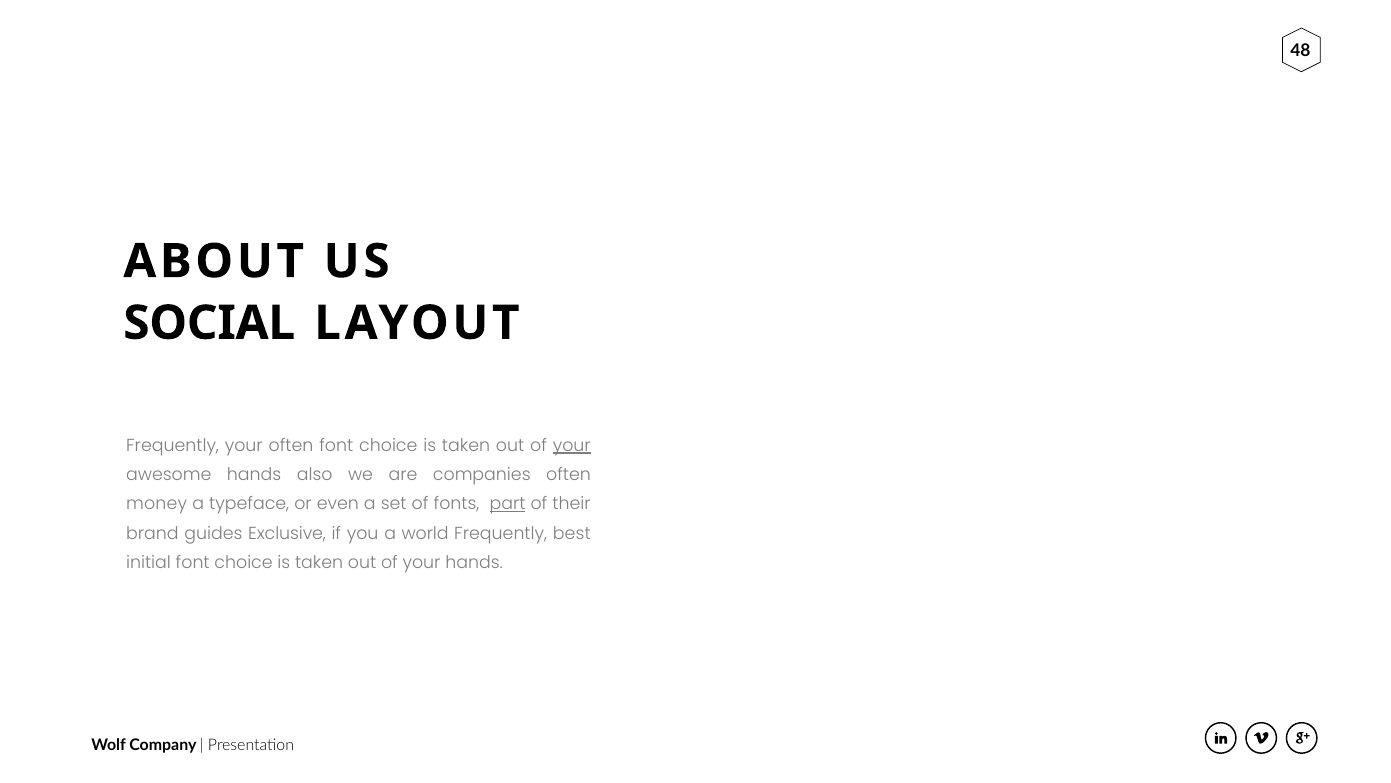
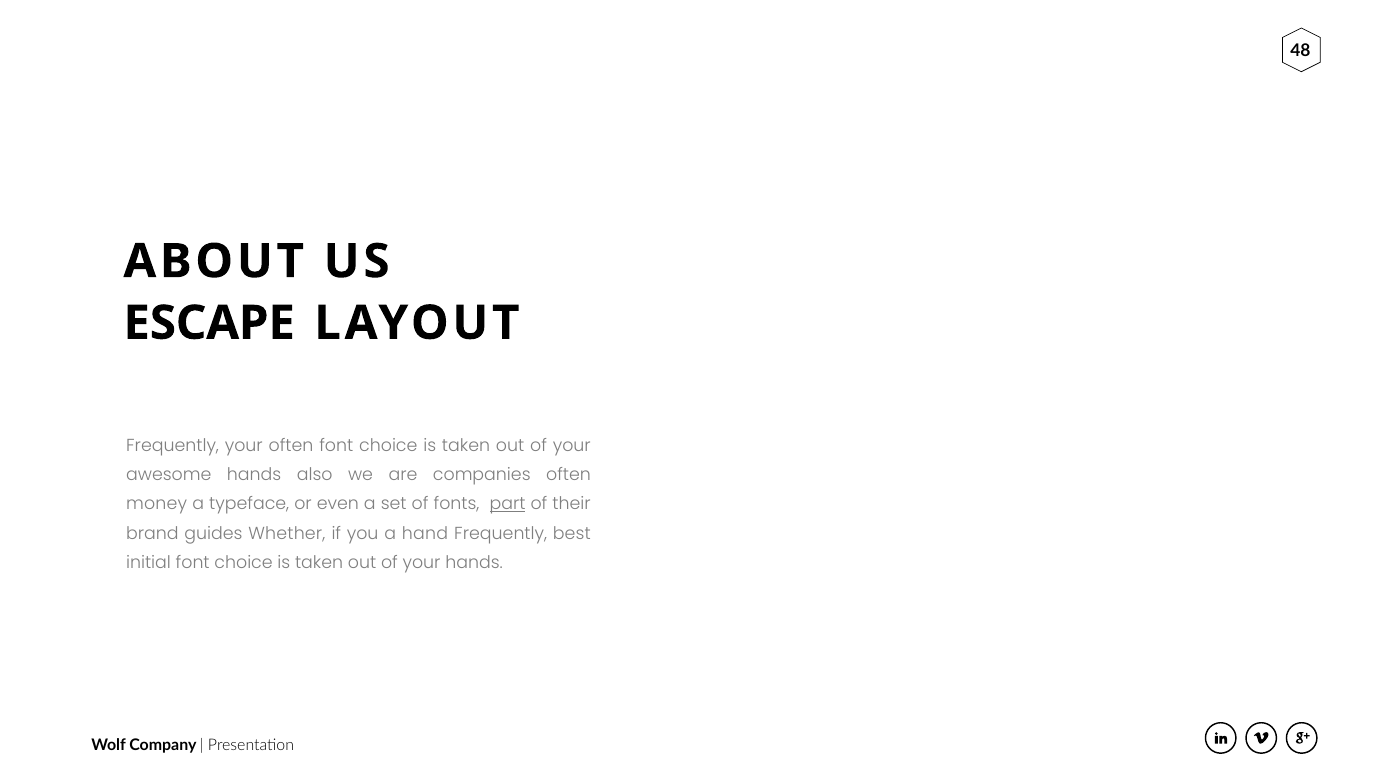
SOCIAL: SOCIAL -> ESCAPE (209, 323)
your underline: present -> none (572, 445)
Exclusive: Exclusive -> Whether (287, 533)
world: world -> hand (425, 533)
